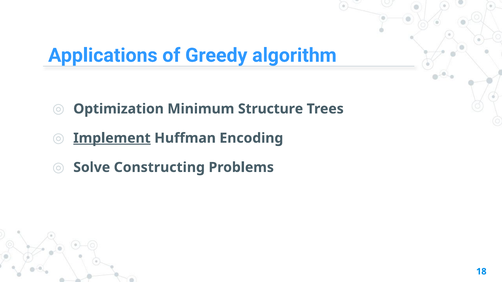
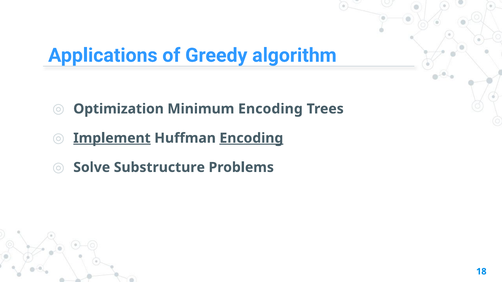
Minimum Structure: Structure -> Encoding (270, 109)
Encoding underline: none -> present (251, 138)
Constructing: Constructing -> Substructure (159, 168)
